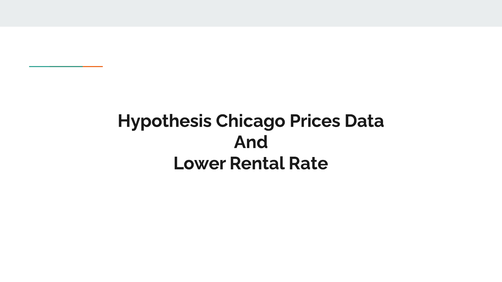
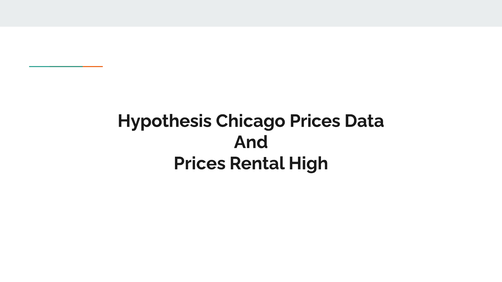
Lower: Lower -> Prices (200, 164)
Rate: Rate -> High (308, 164)
